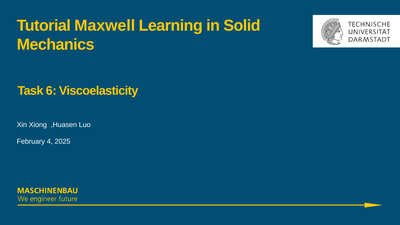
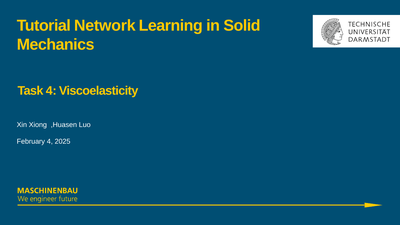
Maxwell: Maxwell -> Network (105, 26)
Task 6: 6 -> 4 (51, 91)
